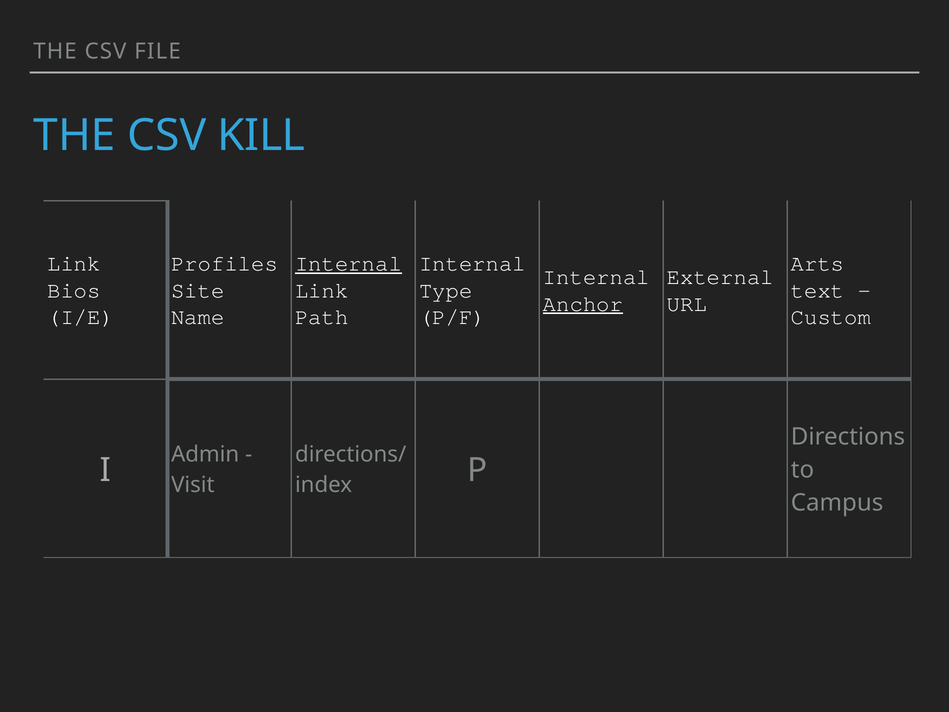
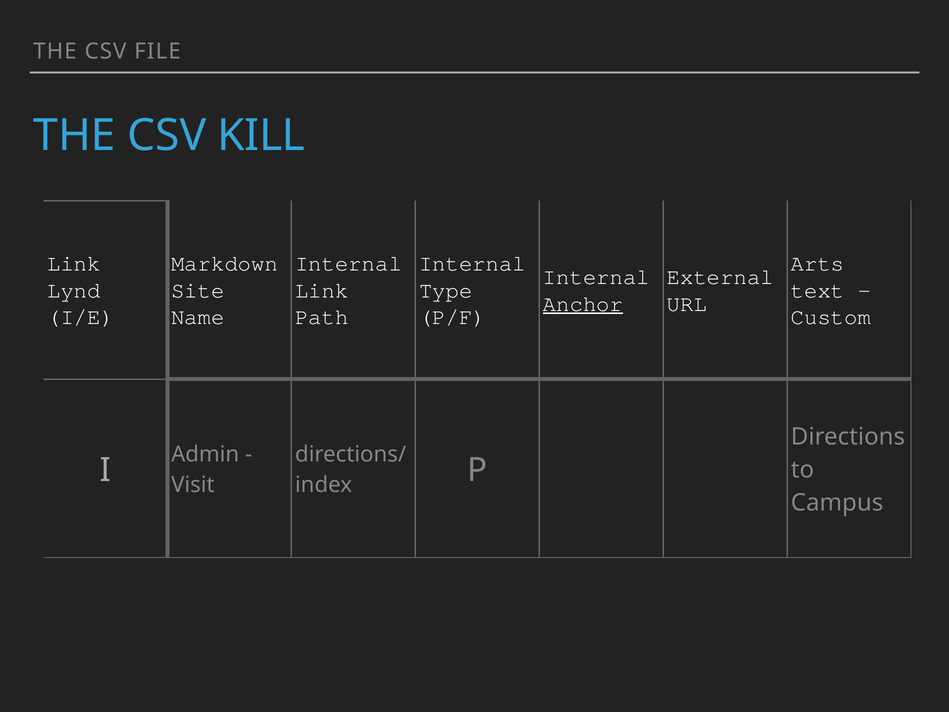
Profiles: Profiles -> Markdown (225, 264)
Internal underline: present -> none (348, 264)
Bios: Bios -> Lynd (74, 290)
